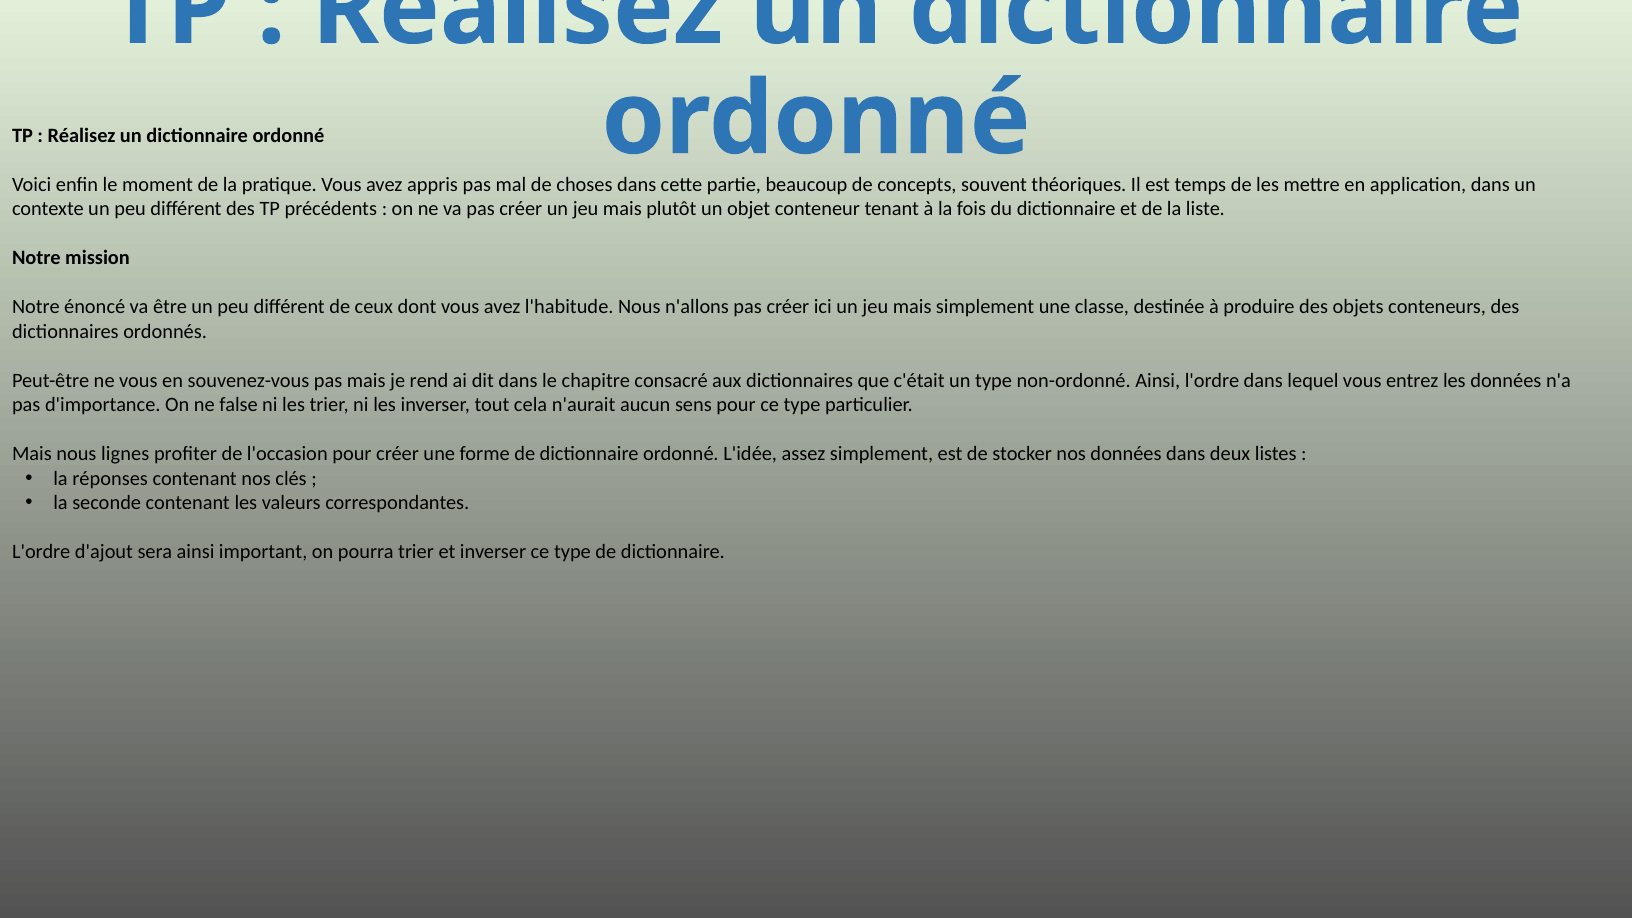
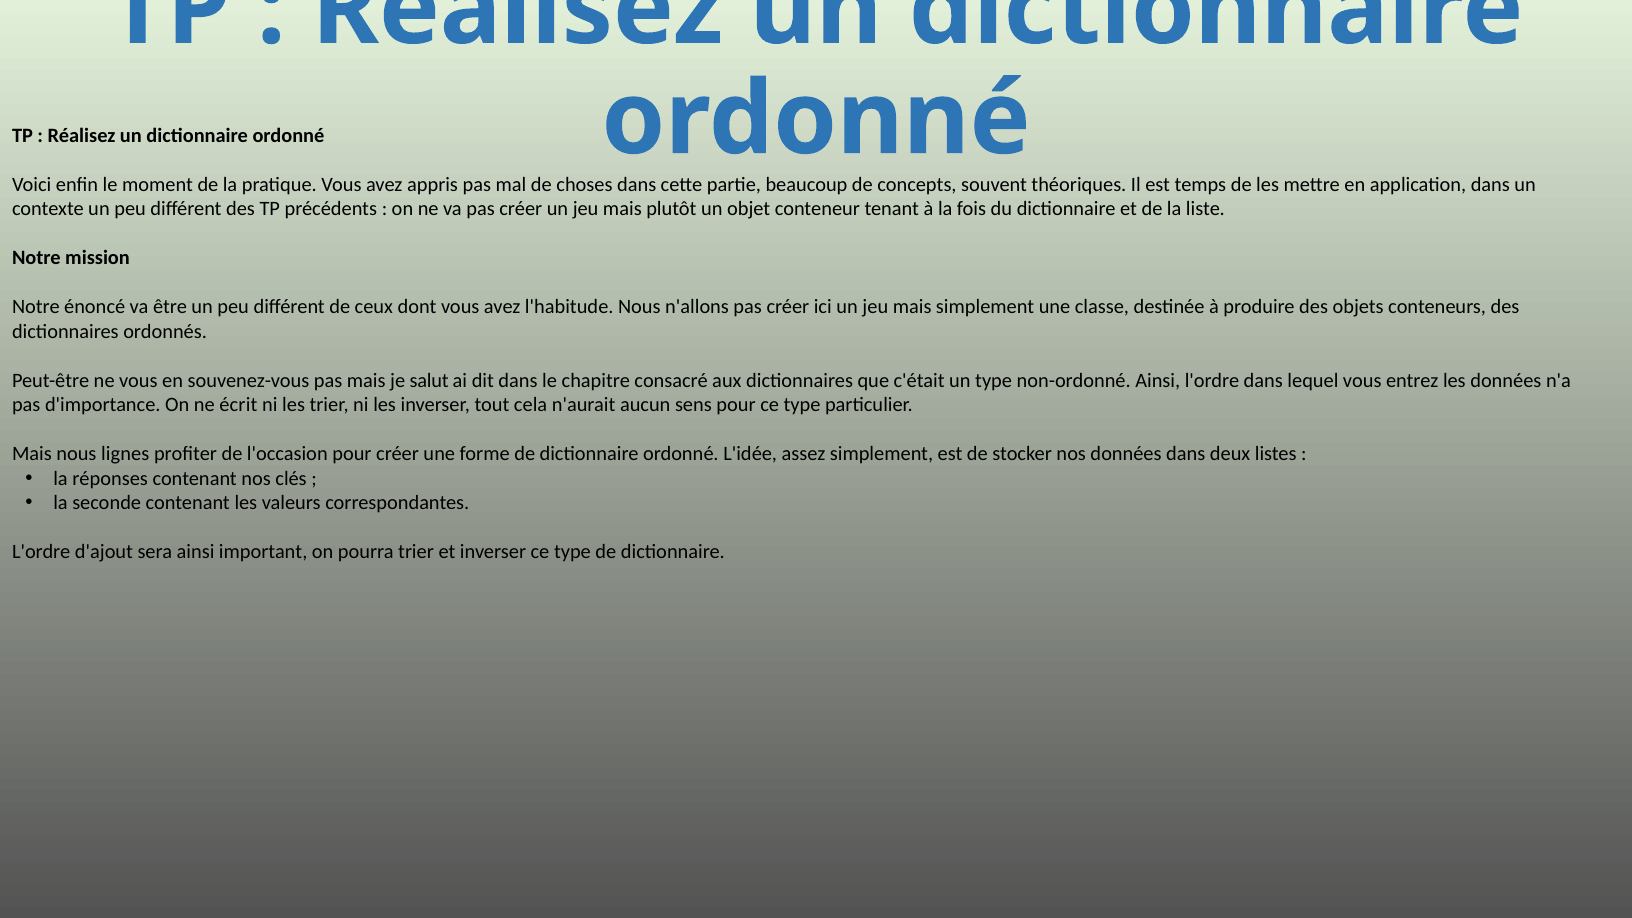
rend: rend -> salut (429, 380)
false: false -> écrit (238, 405)
